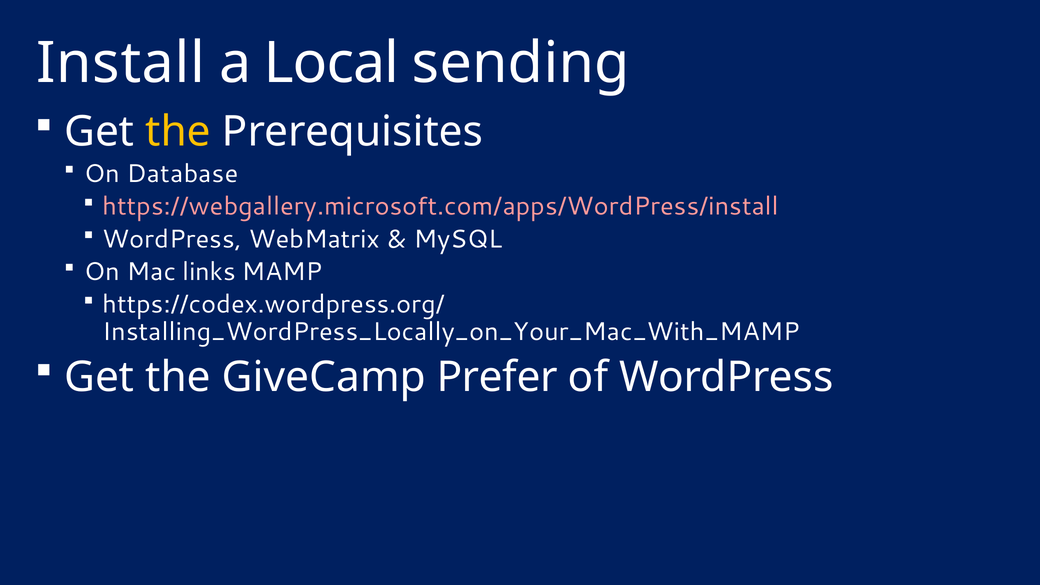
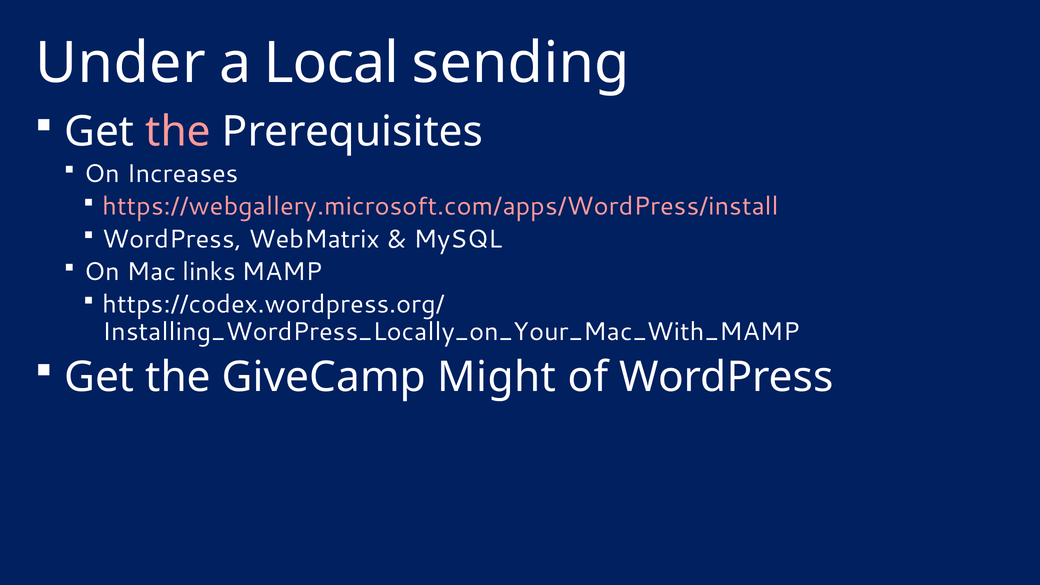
Install: Install -> Under (121, 63)
the colour: yellow -> pink (178, 132)
Database: Database -> Increases (183, 174)
Prefer: Prefer -> Might (497, 377)
